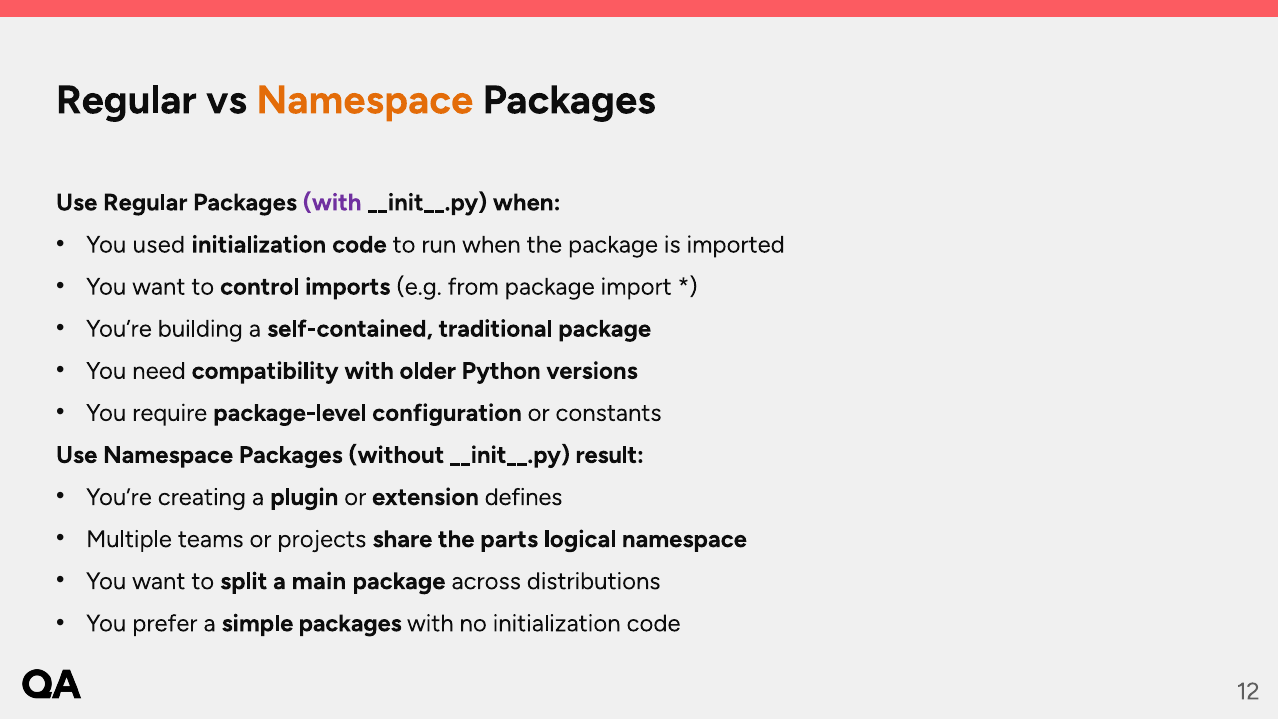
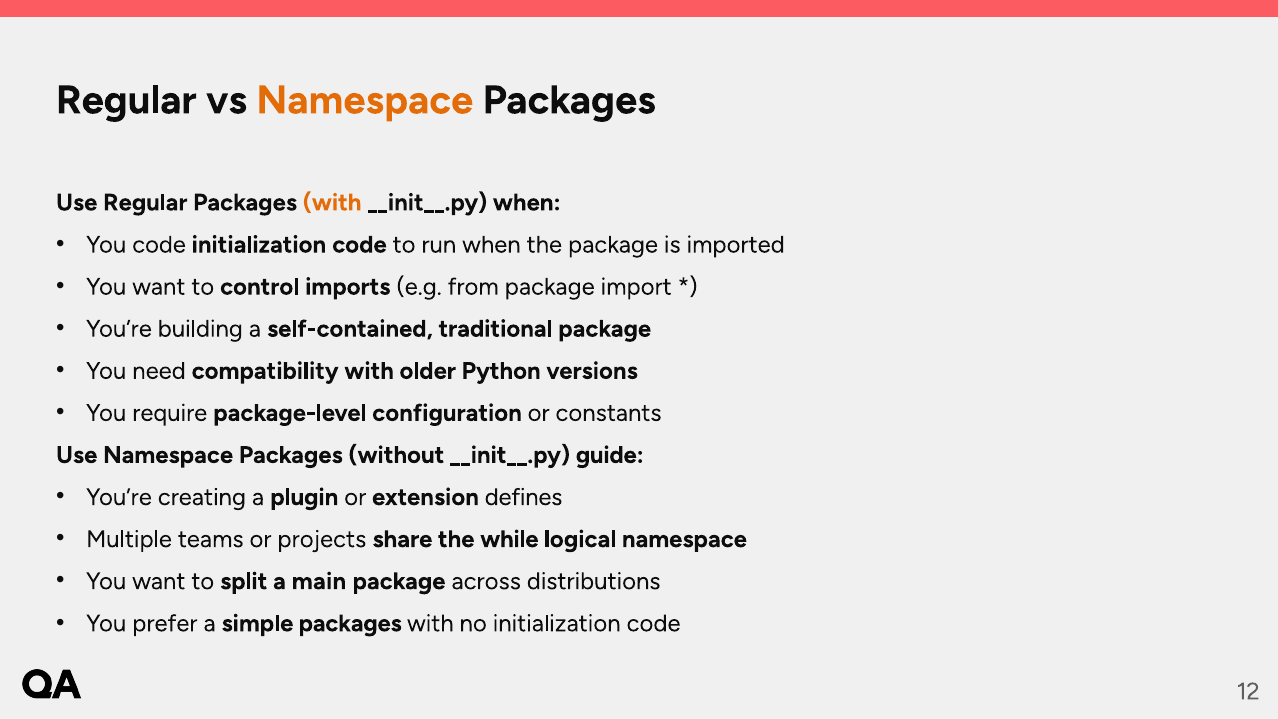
with colour: purple -> orange (332, 203)
You used: used -> code (159, 245)
result: result -> guide (610, 455)
parts: parts -> while (509, 539)
